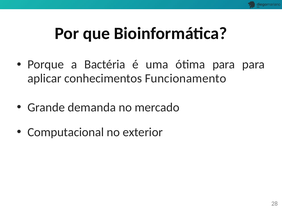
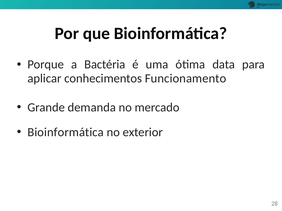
ótima para: para -> data (224, 65)
Computacional: Computacional -> Bioinformática (66, 132)
